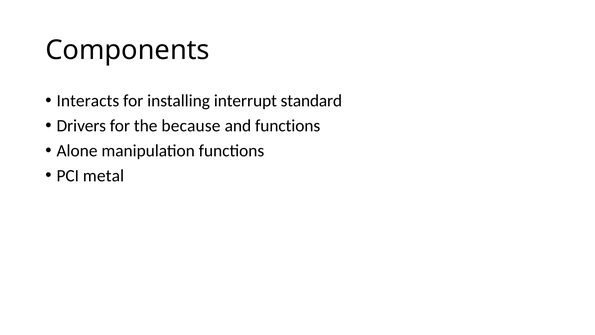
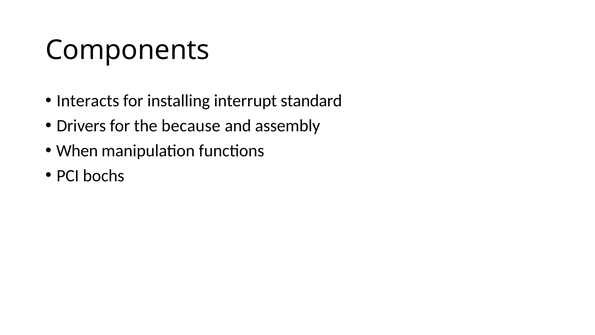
and functions: functions -> assembly (288, 126)
Alone: Alone -> When (77, 150)
metal: metal -> bochs (104, 175)
